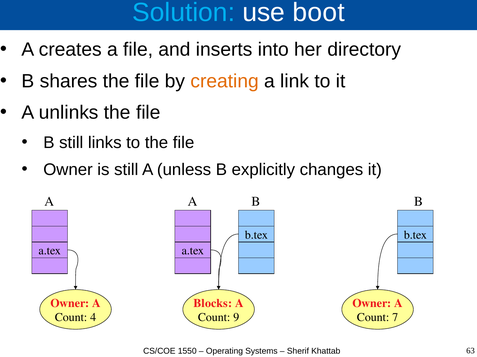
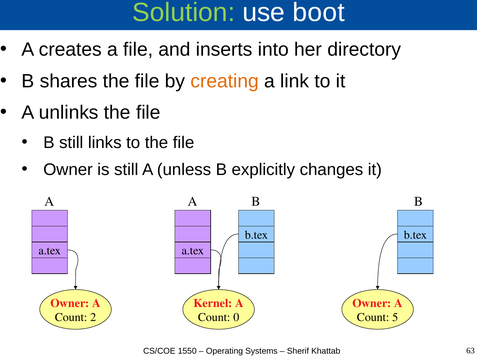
Solution colour: light blue -> light green (184, 12)
Blocks: Blocks -> Kernel (213, 304)
4: 4 -> 2 (93, 318)
9: 9 -> 0 (236, 318)
7: 7 -> 5 (395, 318)
